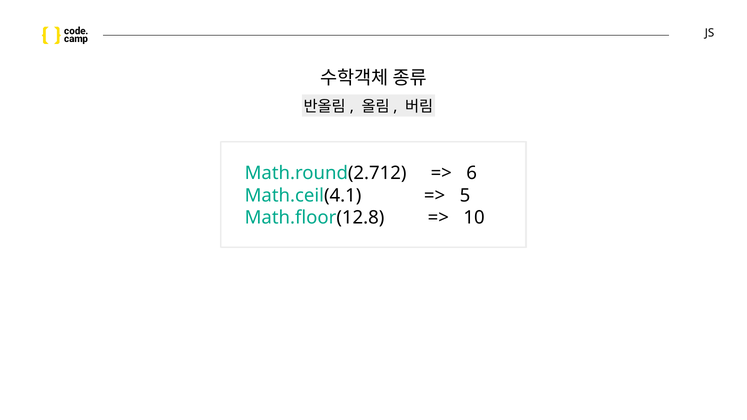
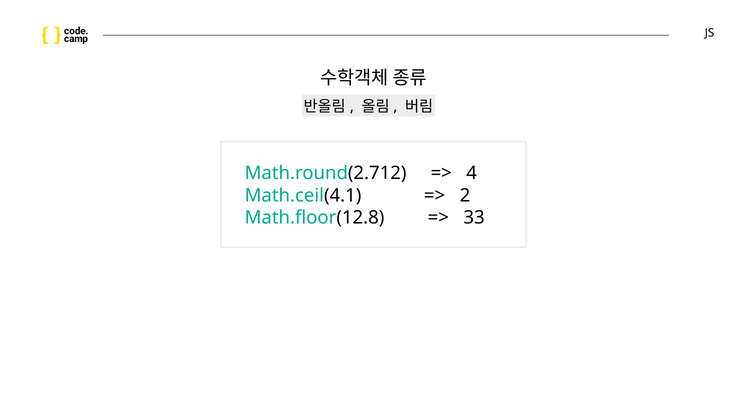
6: 6 -> 4 (472, 173)
5: 5 -> 2 (465, 195)
10: 10 -> 33 (474, 218)
